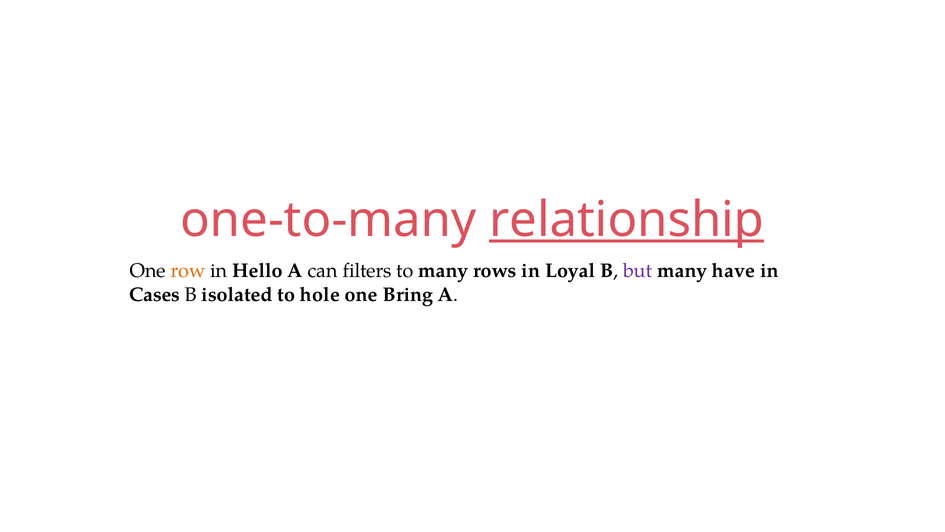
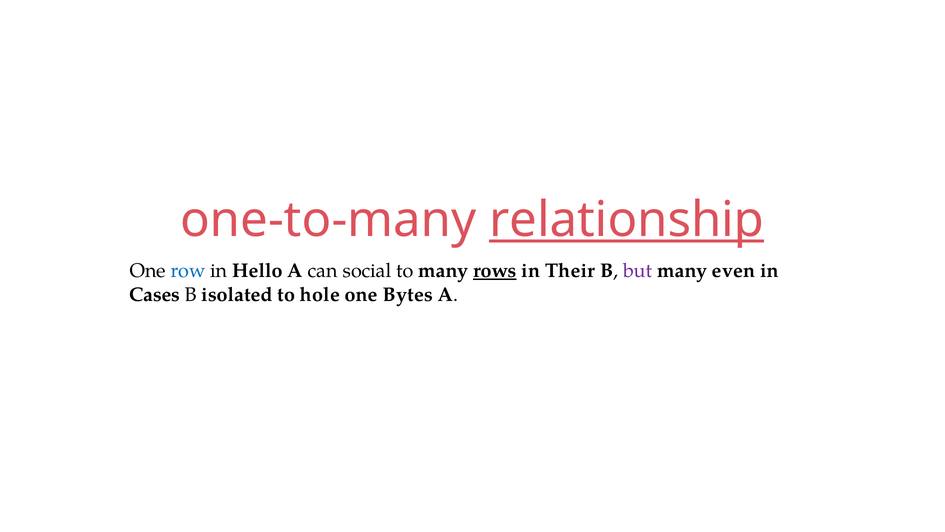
row colour: orange -> blue (188, 271)
filters: filters -> social (367, 271)
rows underline: none -> present (495, 271)
Loyal: Loyal -> Their (570, 271)
have: have -> even (734, 271)
Bring: Bring -> Bytes (408, 294)
